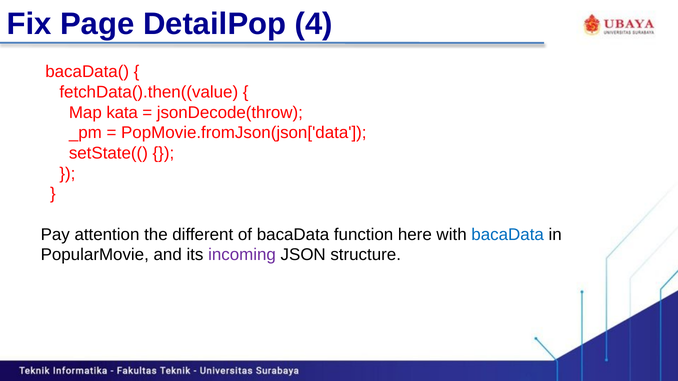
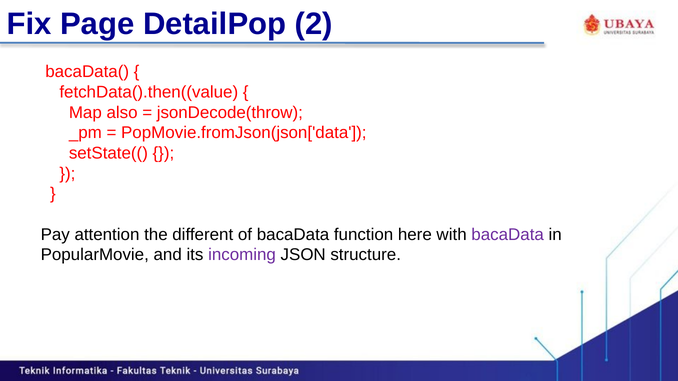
4: 4 -> 2 (314, 24)
kata: kata -> also (122, 113)
bacaData colour: blue -> purple (508, 235)
